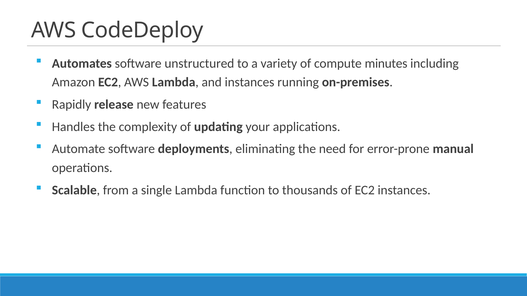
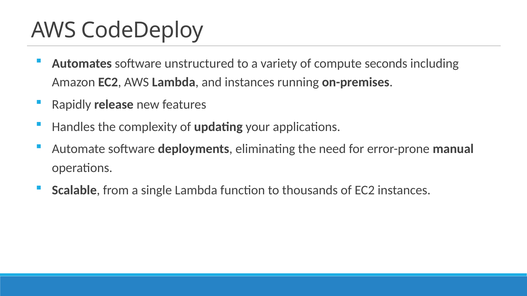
minutes: minutes -> seconds (386, 63)
